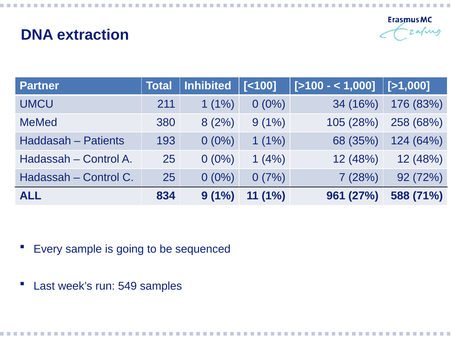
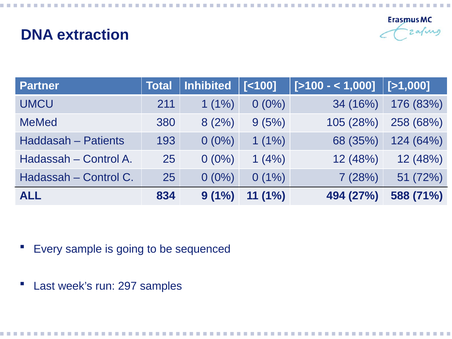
2% 9 1%: 1% -> 5% (274, 122)
0 7%: 7% -> 1% (274, 177)
92: 92 -> 51 (403, 177)
961: 961 -> 494 (336, 196)
549: 549 -> 297 (127, 286)
